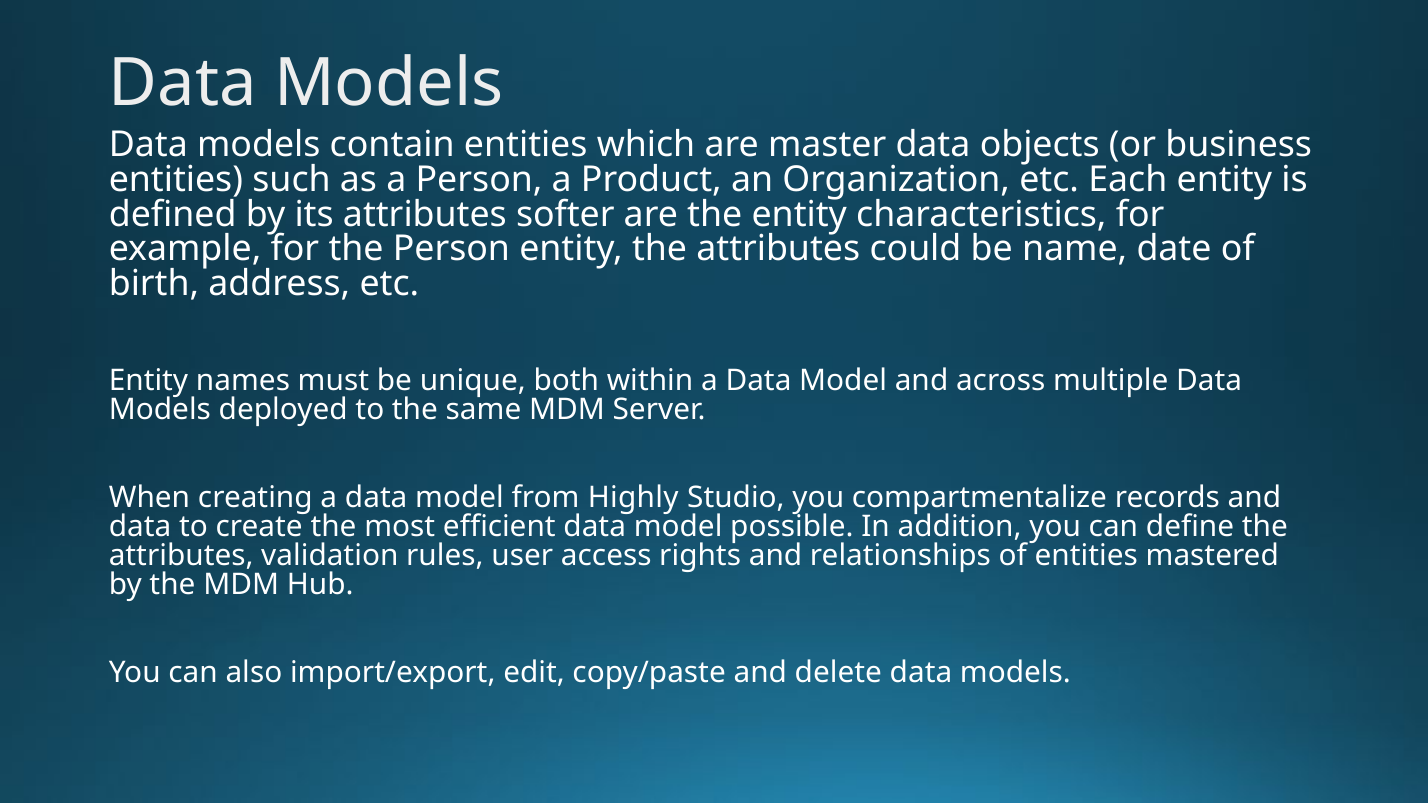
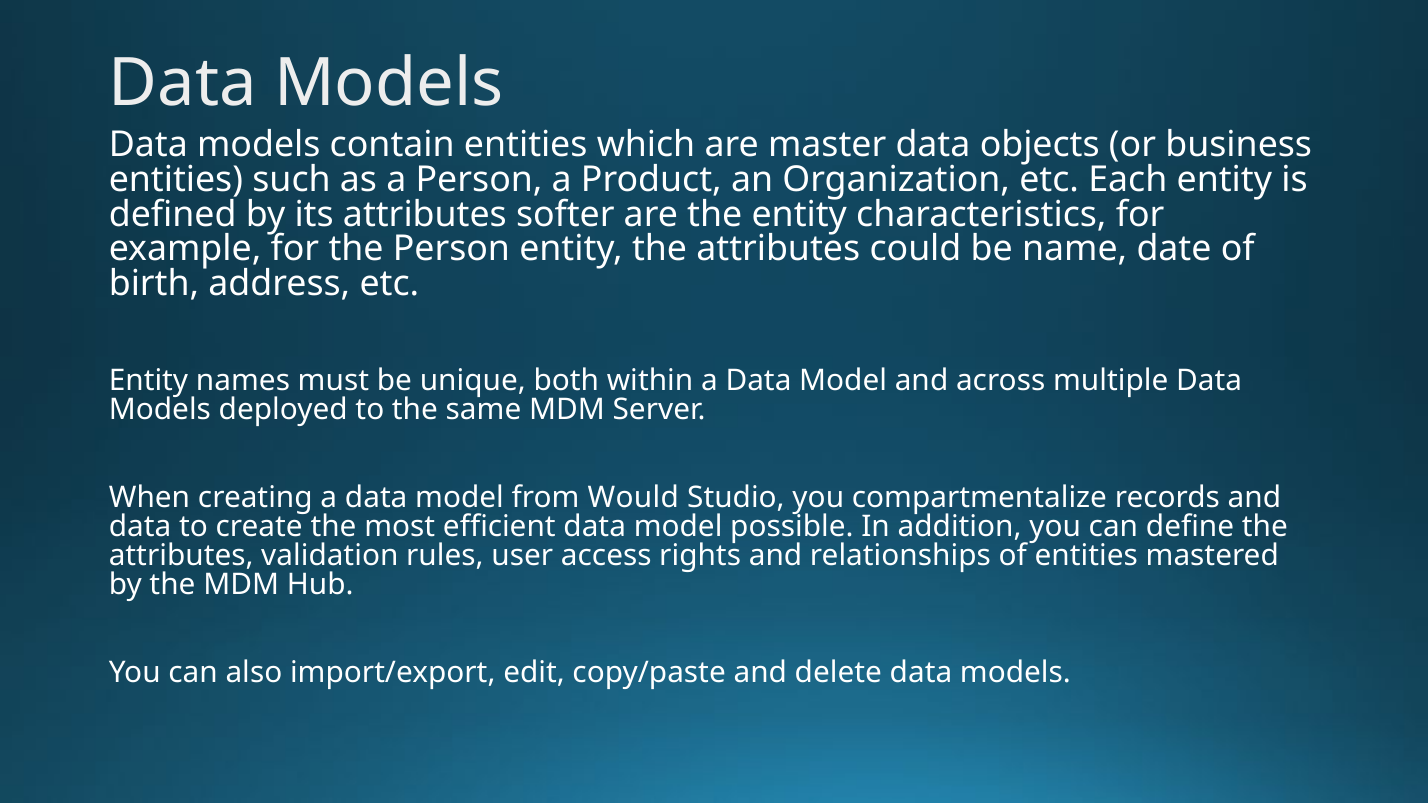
Highly: Highly -> Would (633, 498)
